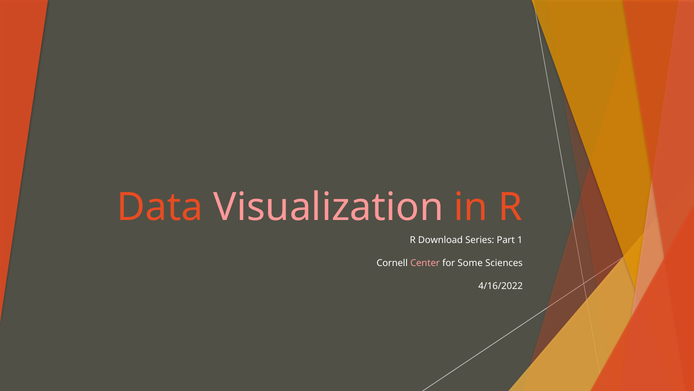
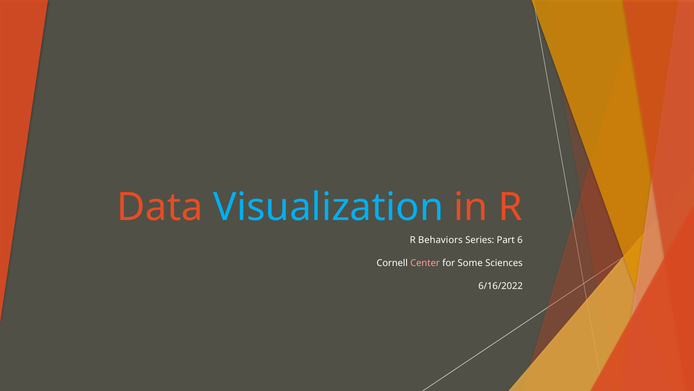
Visualization colour: pink -> light blue (329, 207)
Download: Download -> Behaviors (440, 240)
1: 1 -> 6 (520, 240)
4/16/2022: 4/16/2022 -> 6/16/2022 (501, 286)
